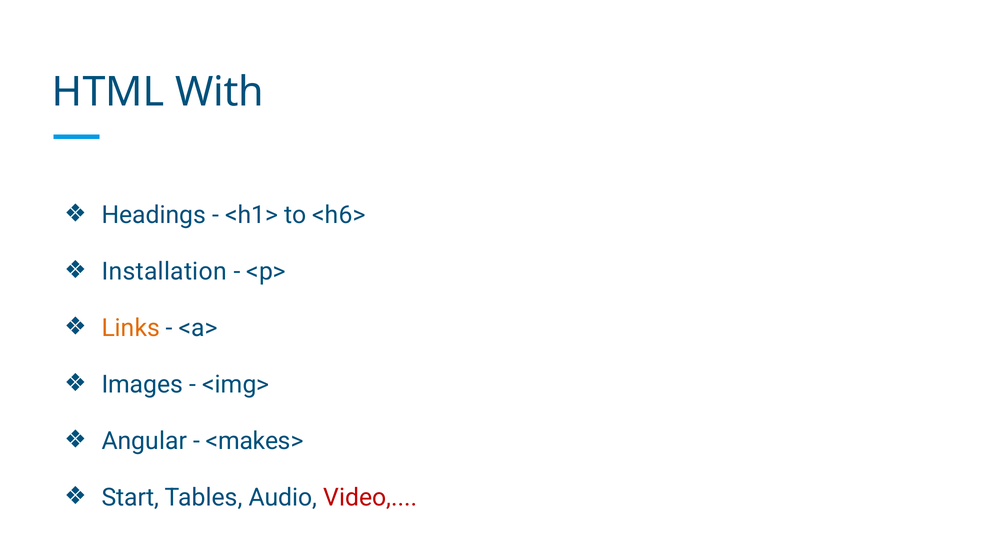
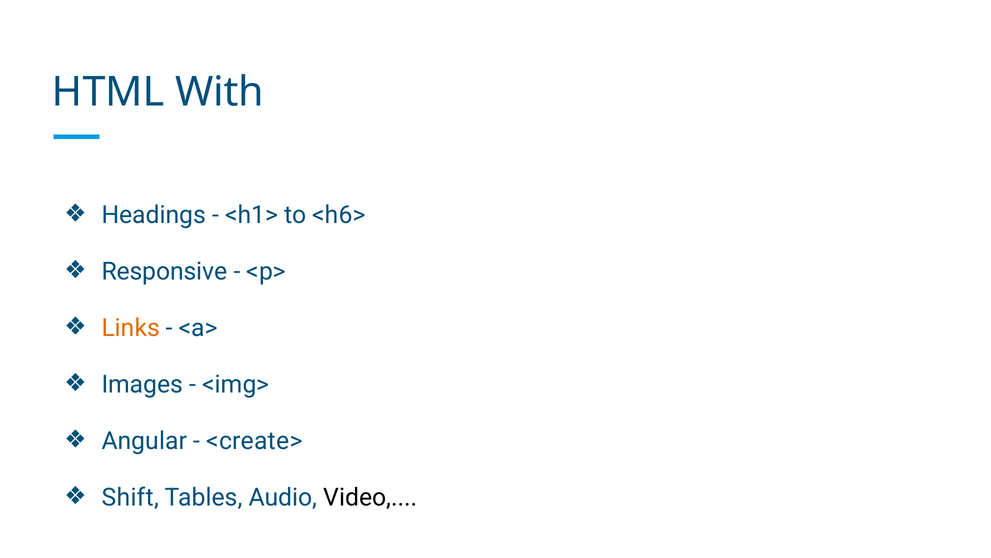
Installation: Installation -> Responsive (164, 271)
<makes>: <makes> -> <create> (254, 441)
Start: Start -> Shift (130, 497)
Video colour: red -> black (370, 497)
